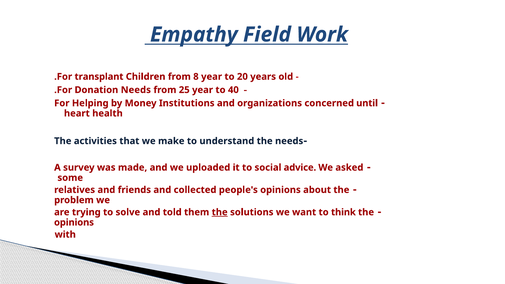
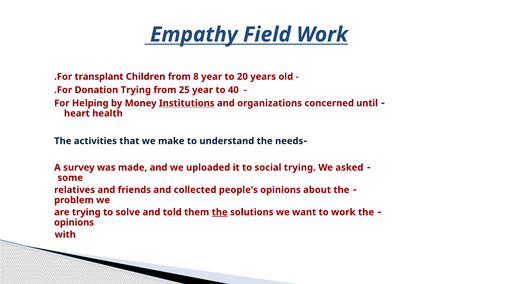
Donation Needs: Needs -> Trying (136, 90)
Institutions underline: none -> present (187, 103)
social advice: advice -> trying (300, 168)
to think: think -> work (343, 212)
